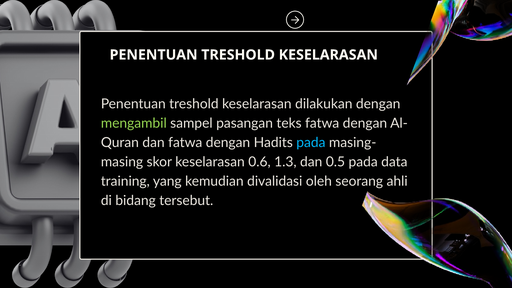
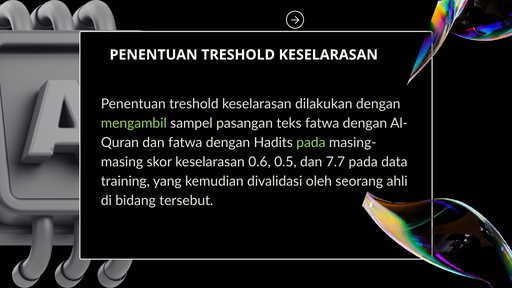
pada colour: light blue -> light green (311, 143)
1.3: 1.3 -> 0.5 (285, 162)
0.5: 0.5 -> 7.7 (335, 162)
